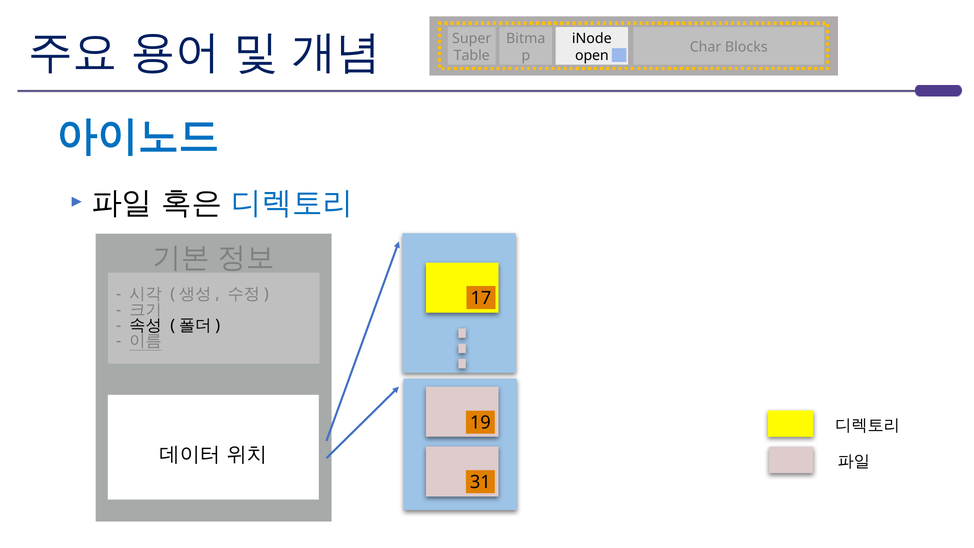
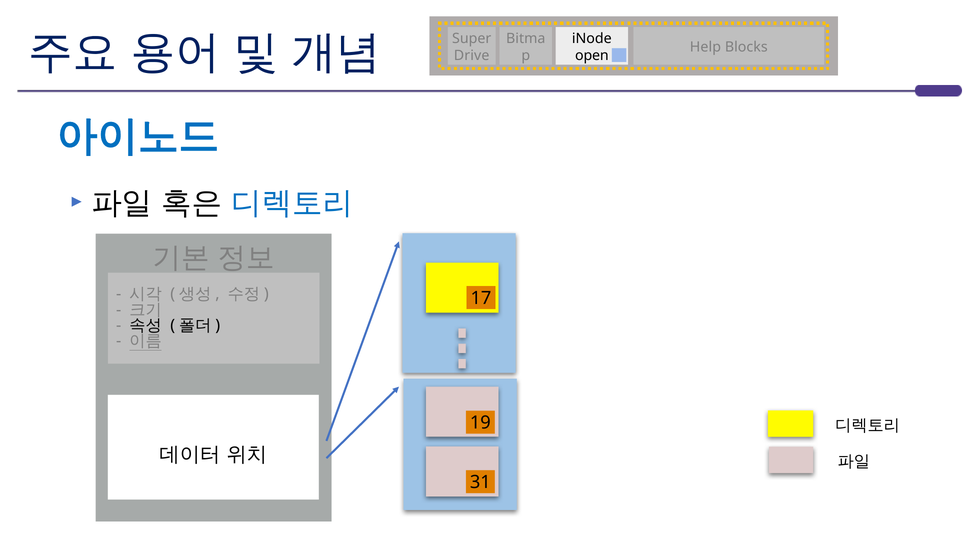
Char: Char -> Help (705, 47)
Table: Table -> Drive (472, 55)
